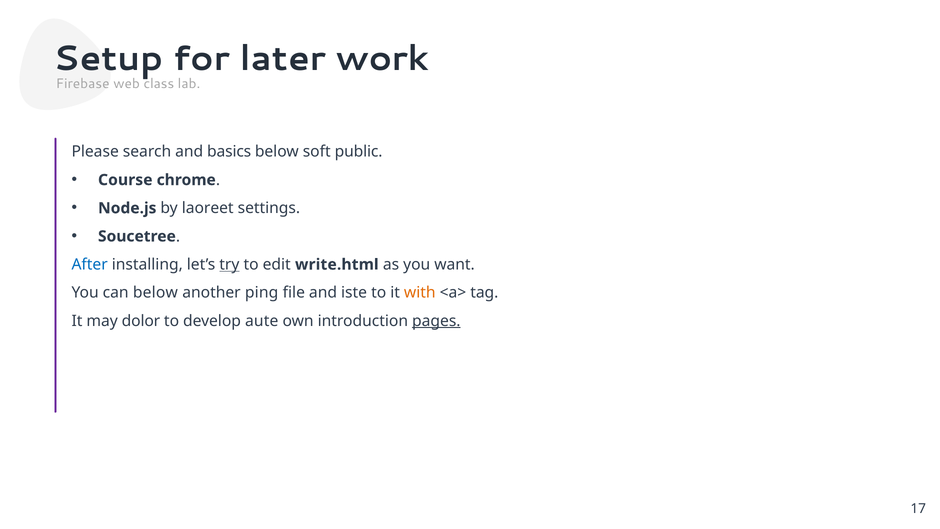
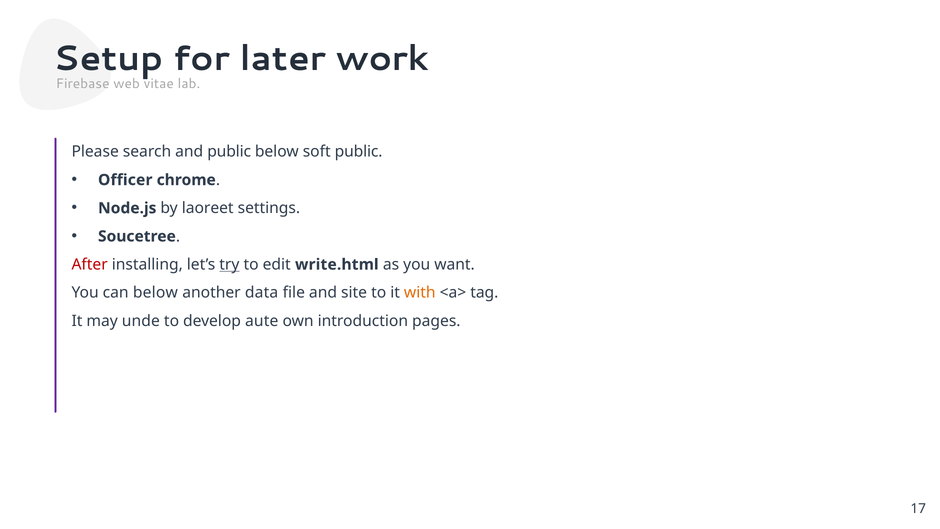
class: class -> vitae (159, 83)
and basics: basics -> public (229, 152)
Course: Course -> Officer (125, 180)
After colour: blue -> red (90, 264)
ping: ping -> data (262, 293)
iste: iste -> site (354, 293)
dolor: dolor -> unde (141, 321)
pages underline: present -> none (436, 321)
